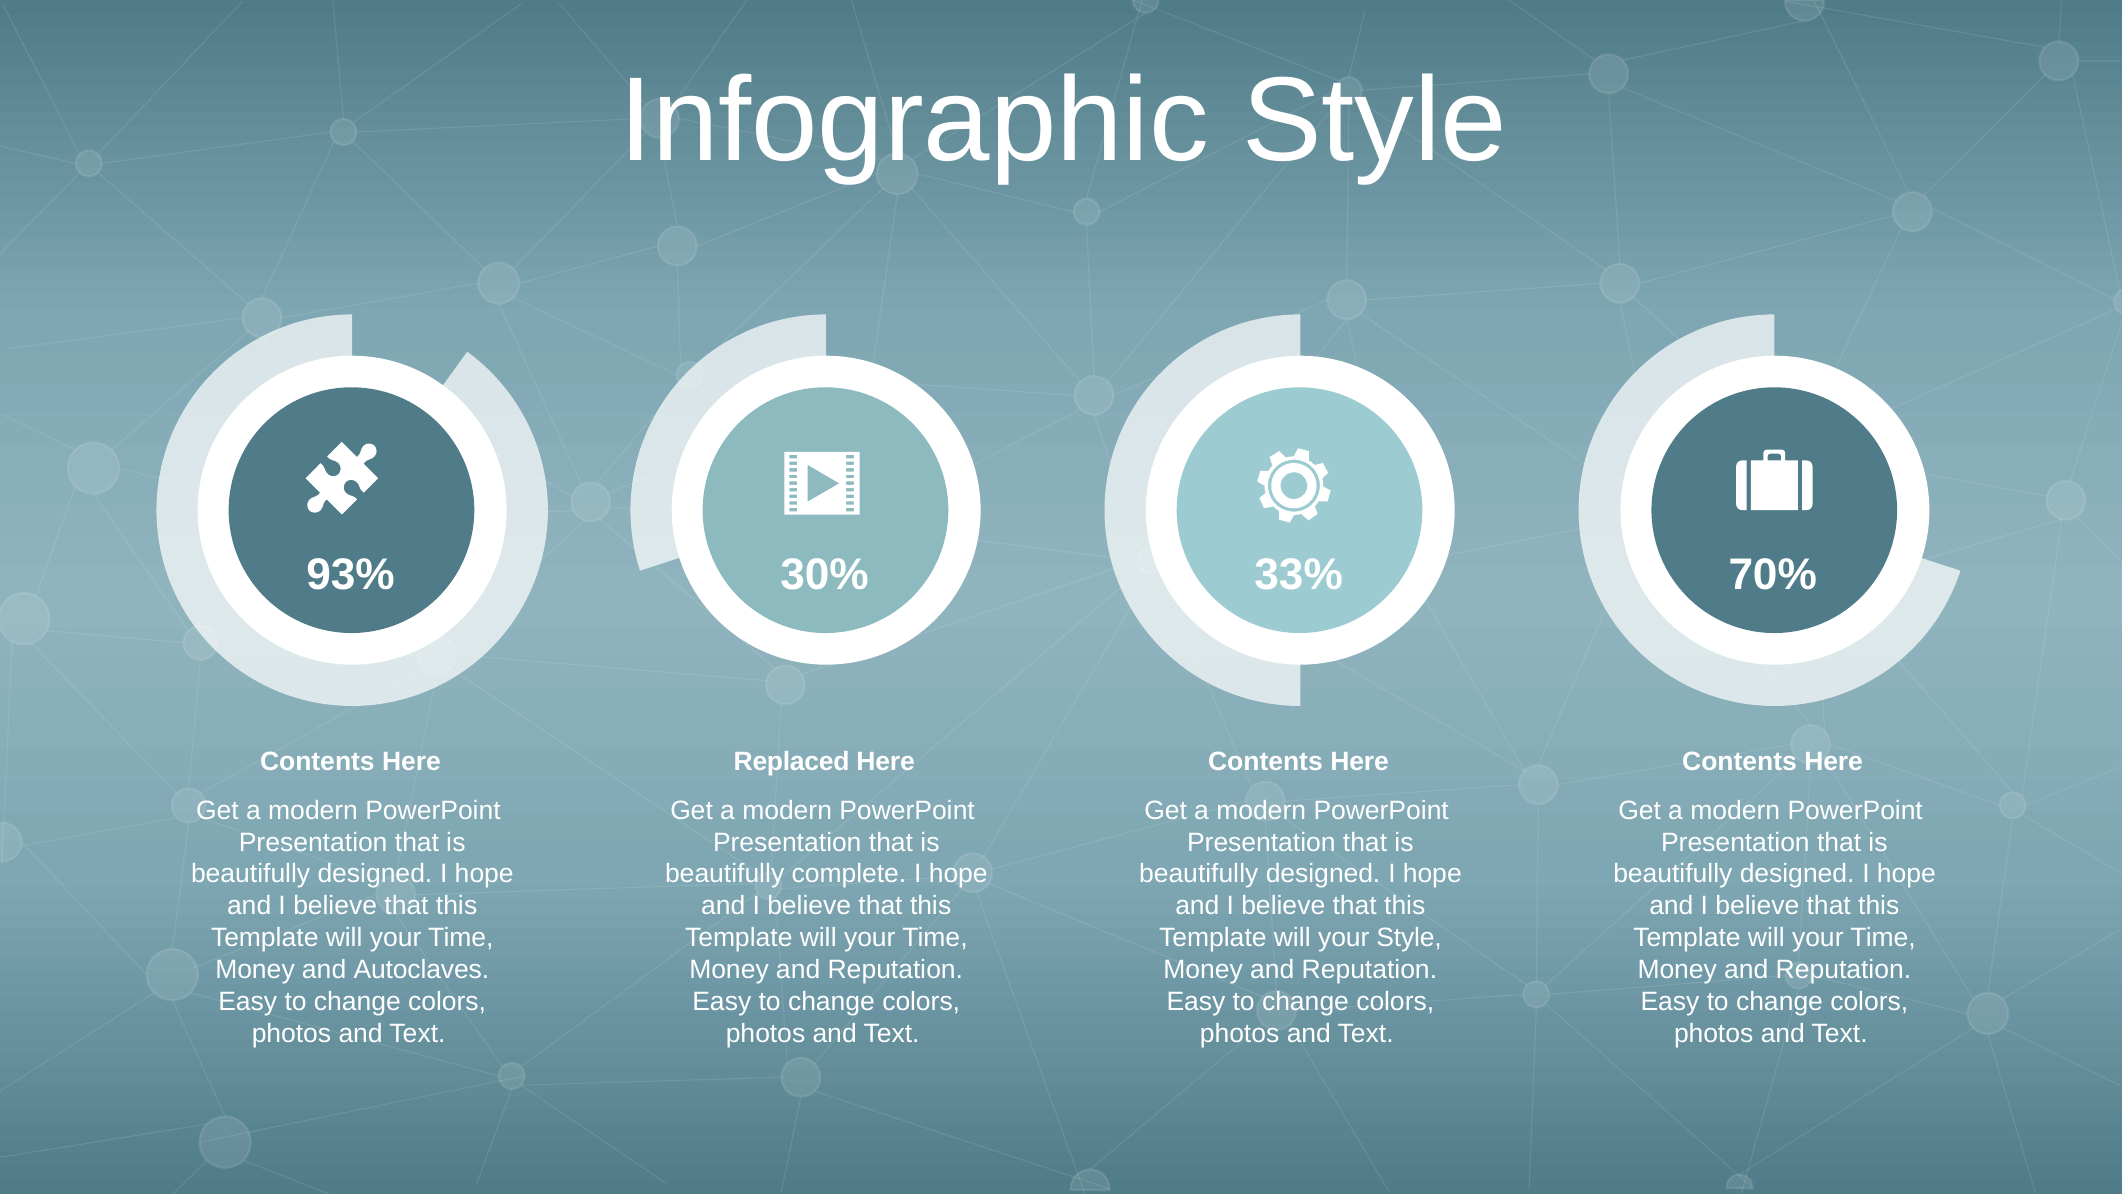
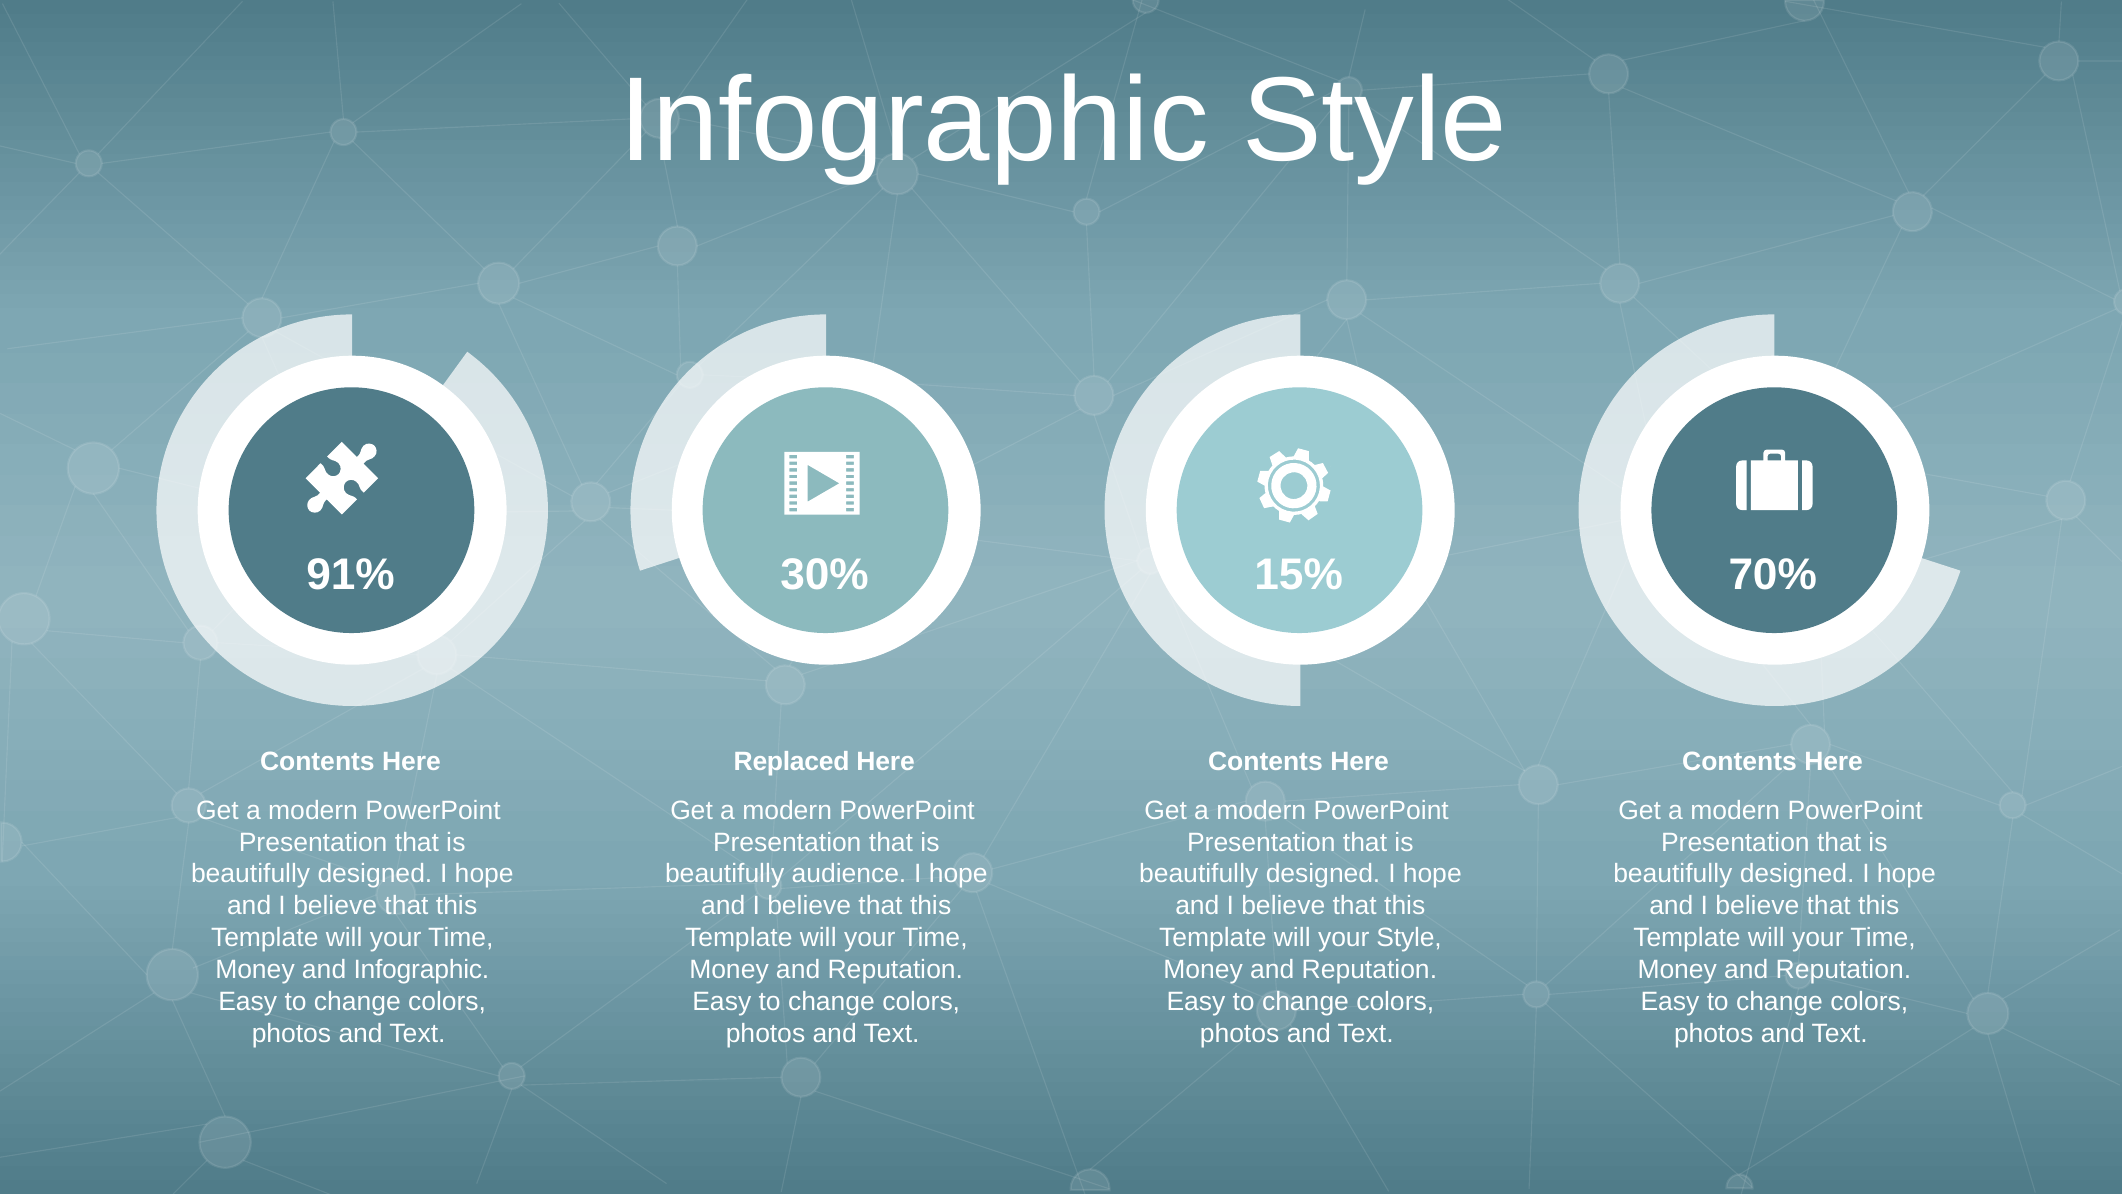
93%: 93% -> 91% (351, 575)
33%: 33% -> 15% (1299, 575)
complete: complete -> audience (849, 874)
and Autoclaves: Autoclaves -> Infographic (421, 969)
